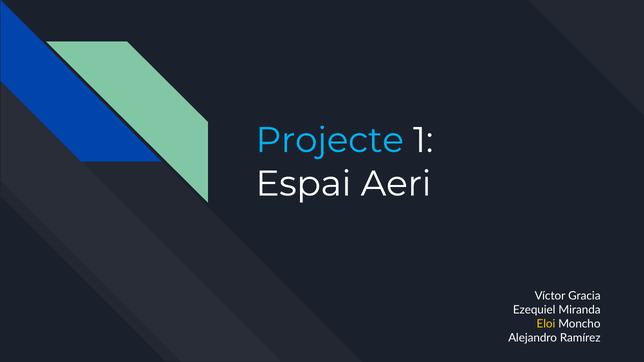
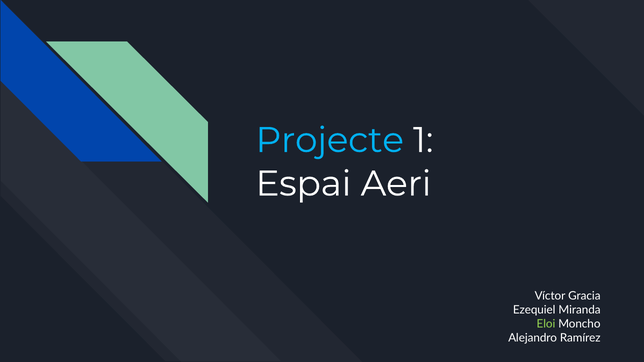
Eloi colour: yellow -> light green (546, 324)
